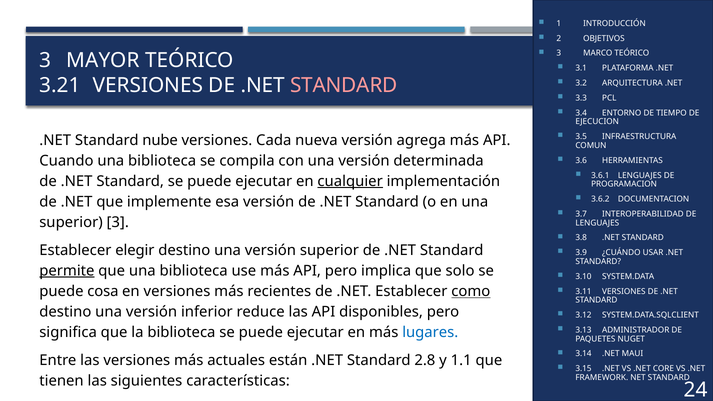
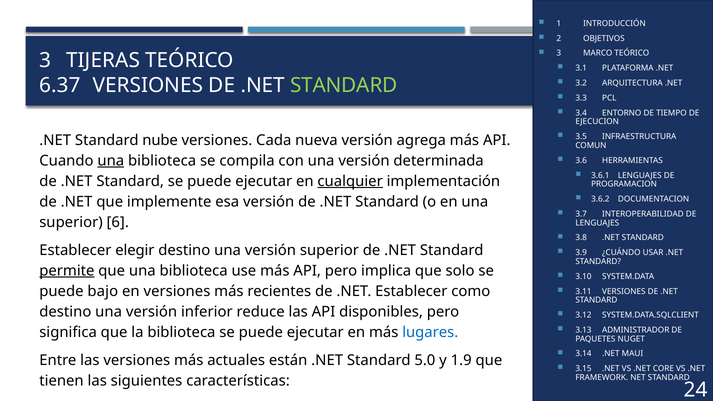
MAYOR: MAYOR -> TIJERAS (103, 61)
3.21: 3.21 -> 6.37 (60, 86)
STANDARD colour: pink -> light green (344, 86)
una underline: none -> present (111, 161)
superior 3: 3 -> 6 (118, 222)
cosa: cosa -> bajo (103, 291)
como underline: present -> none (471, 291)
2.8: 2.8 -> 5.0 (425, 360)
1.1: 1.1 -> 1.9 (461, 360)
